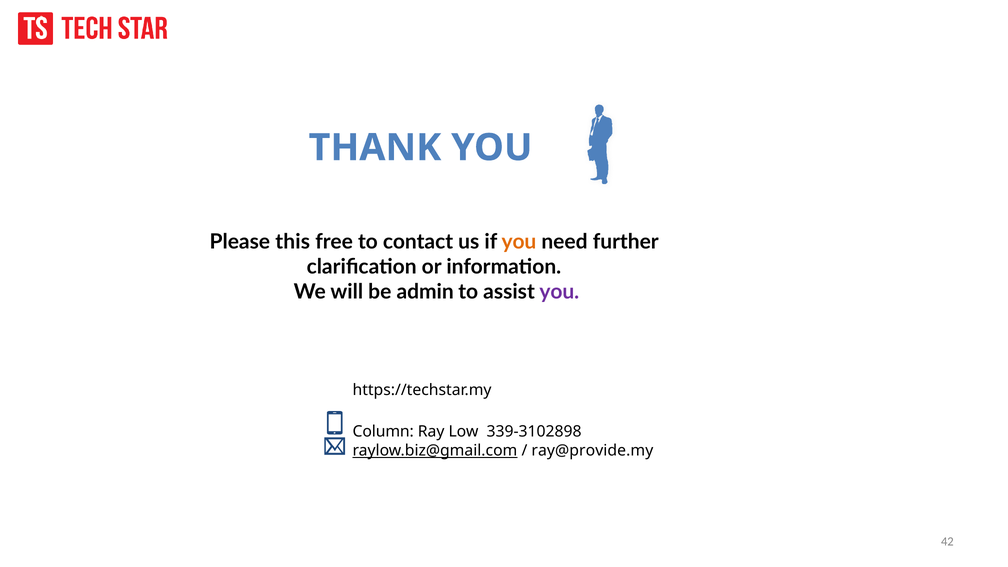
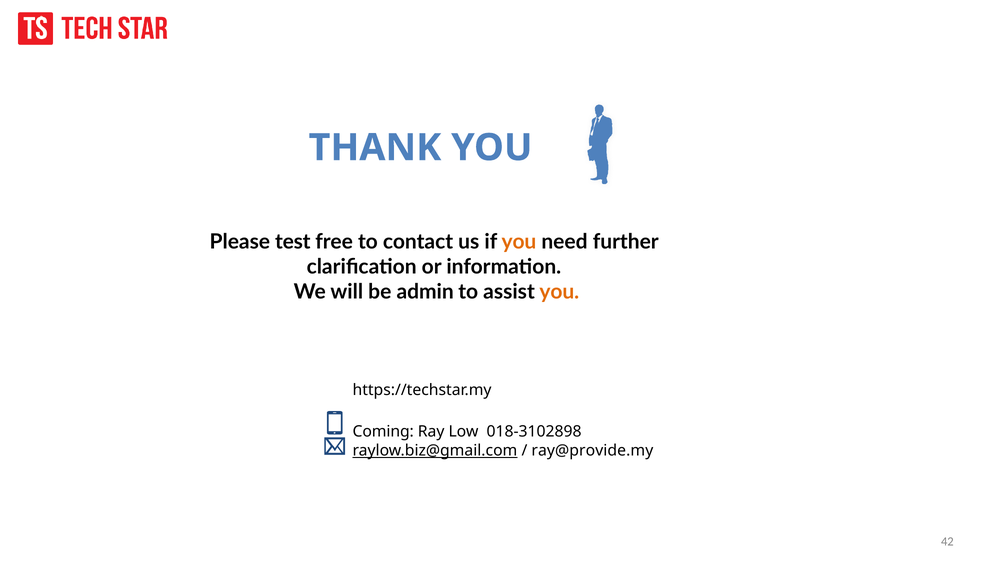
this: this -> test (293, 242)
you colour: purple -> orange (559, 292)
Column: Column -> Coming (383, 432)
339-3102898: 339-3102898 -> 018-3102898 (534, 432)
